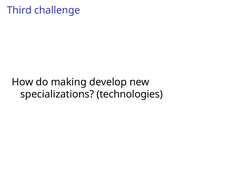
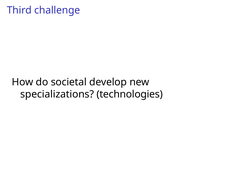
making: making -> societal (69, 82)
